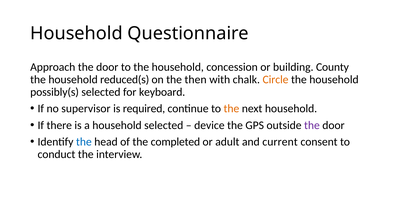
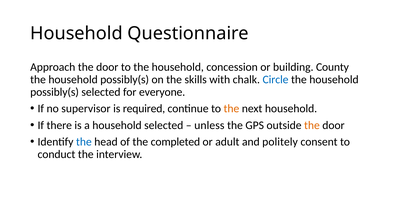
reduced(s: reduced(s -> possibly(s (125, 79)
then: then -> skills (196, 79)
Circle colour: orange -> blue (276, 79)
keyboard: keyboard -> everyone (162, 92)
device: device -> unless (209, 125)
the colour: purple -> orange (312, 125)
current: current -> politely (280, 142)
